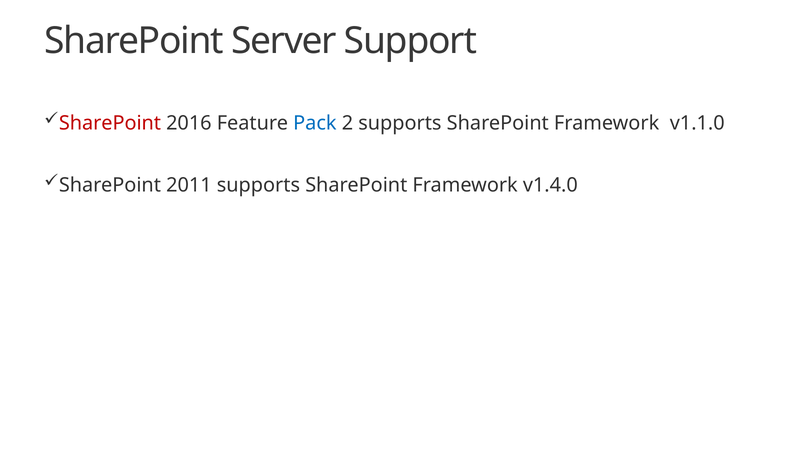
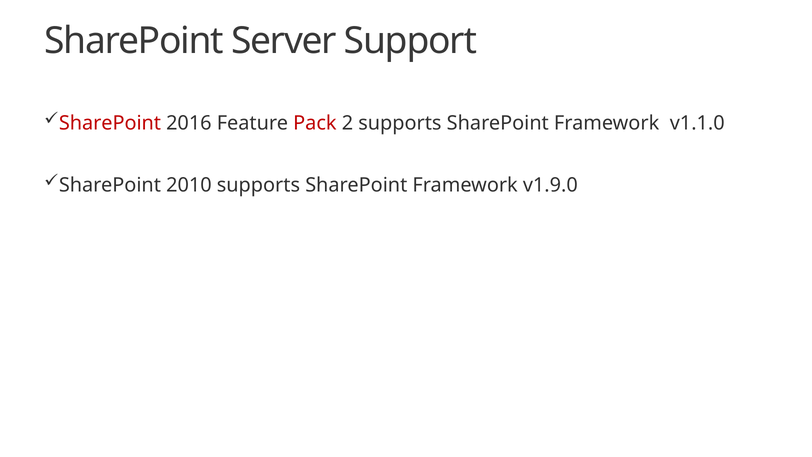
Pack colour: blue -> red (315, 123)
2011: 2011 -> 2010 (189, 185)
v1.4.0: v1.4.0 -> v1.9.0 (550, 185)
